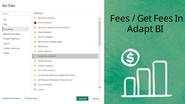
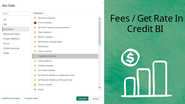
Get Fees: Fees -> Rate (163, 19)
Adapt: Adapt -> Credit (140, 29)
